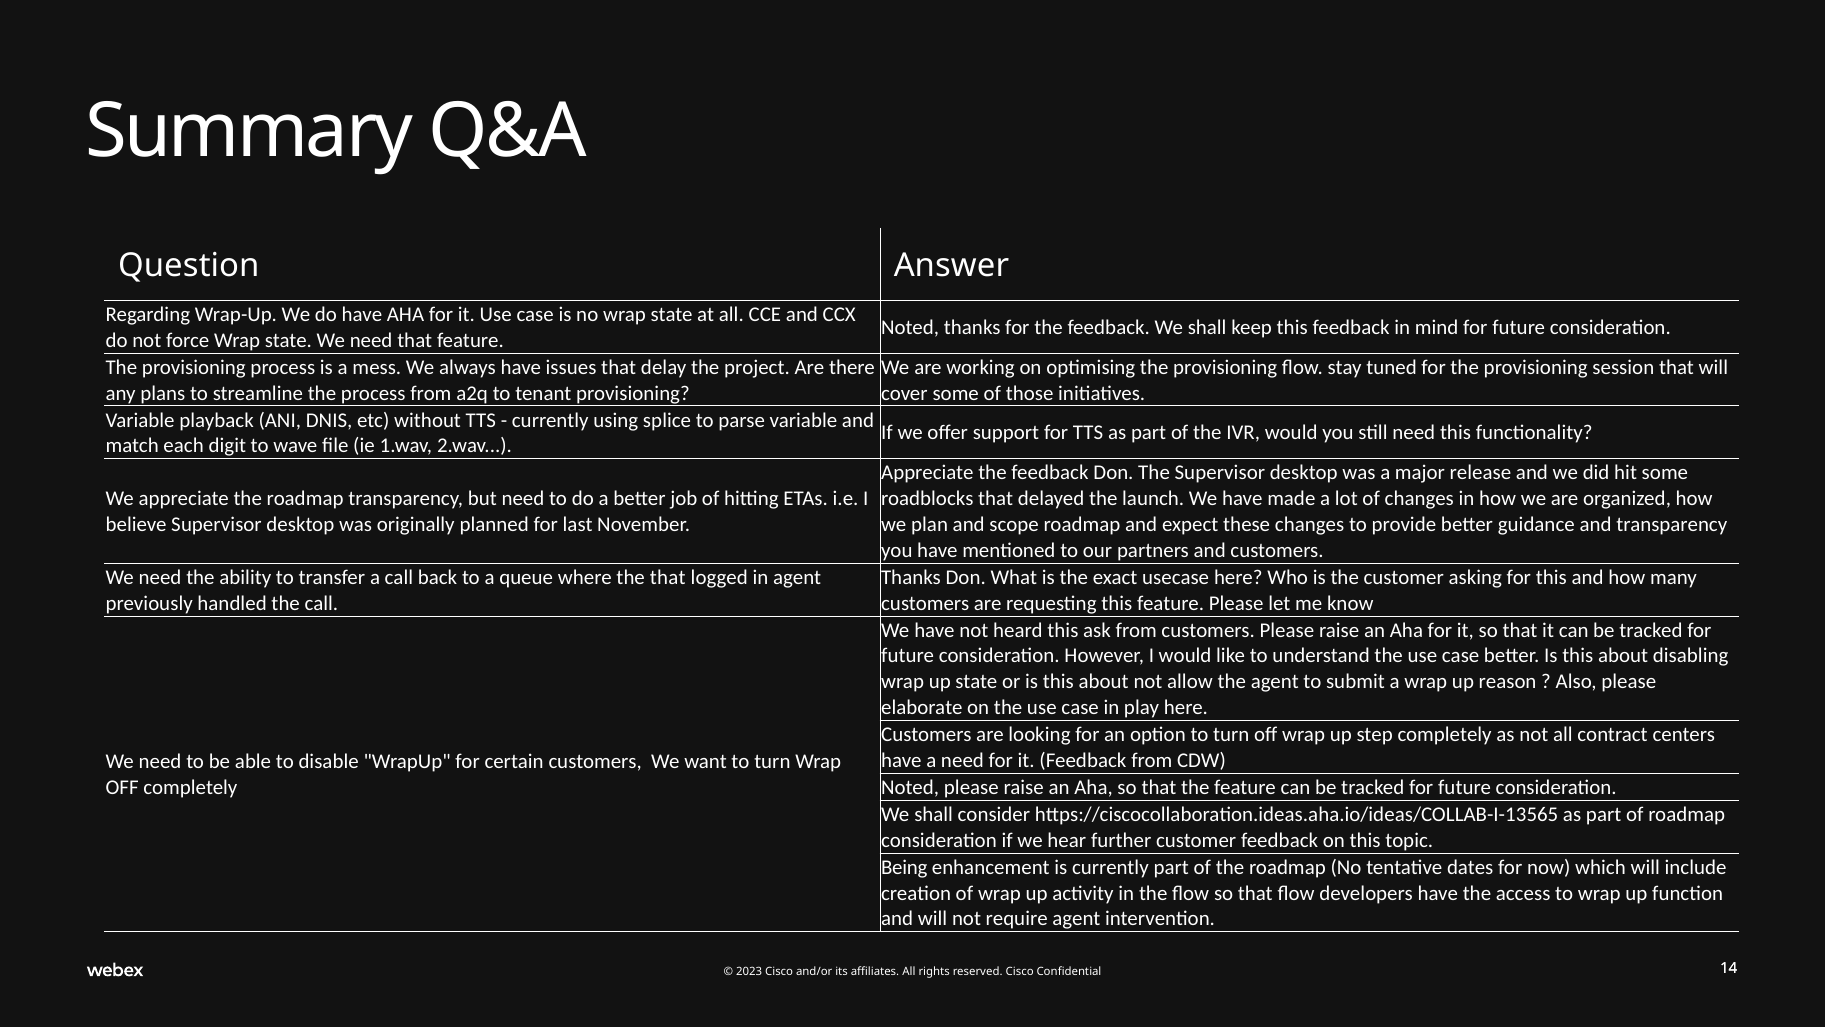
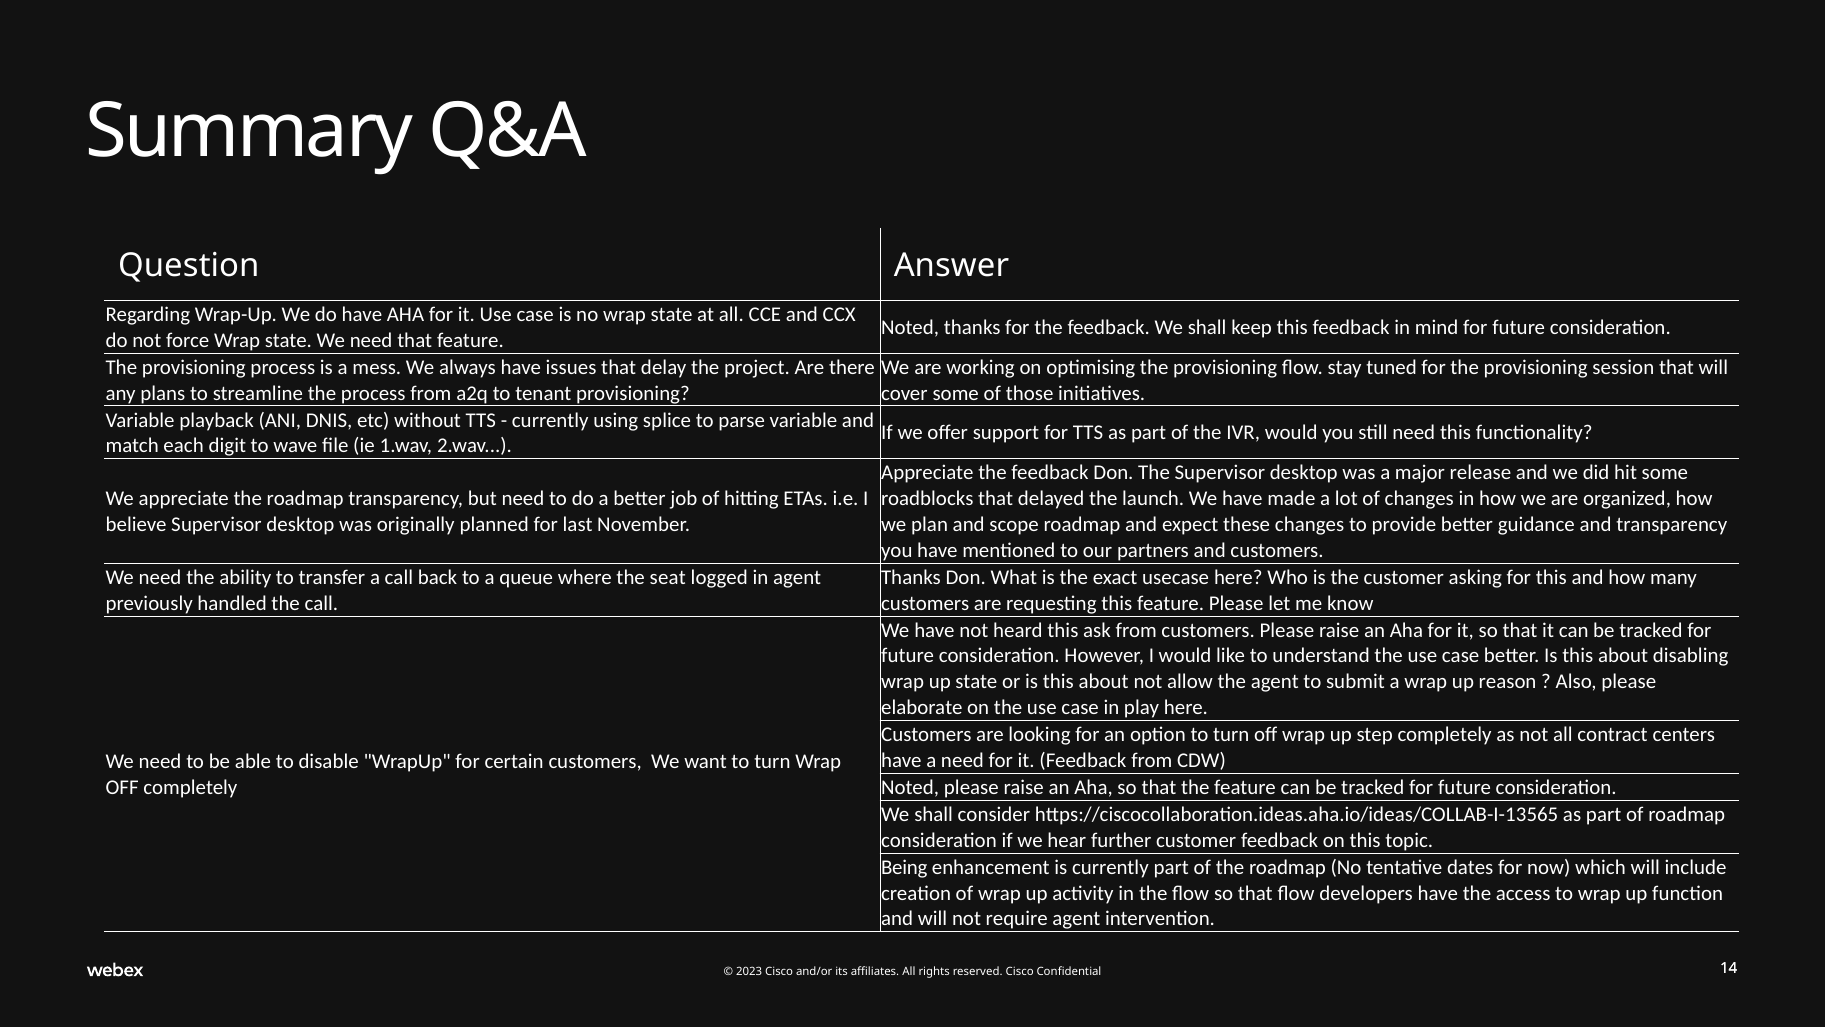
the that: that -> seat (668, 577)
